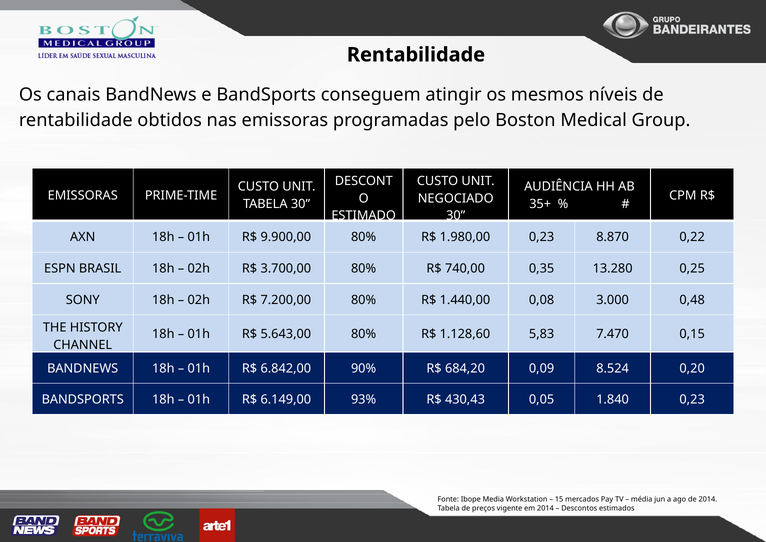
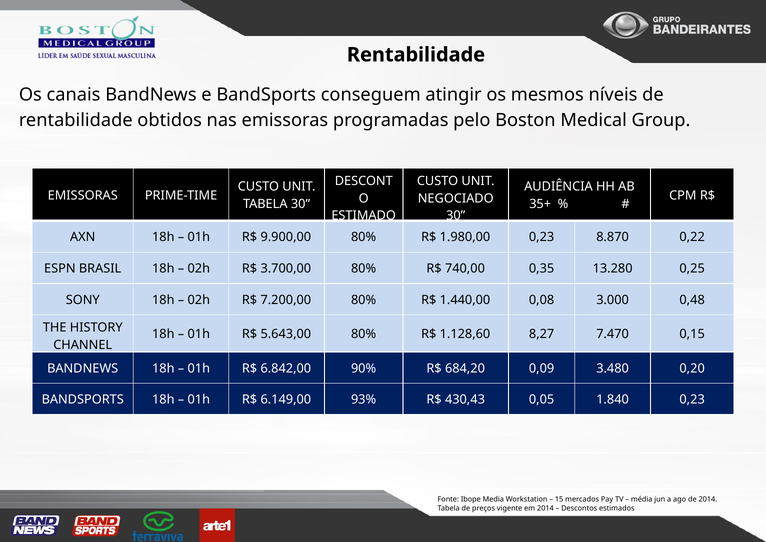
5,83: 5,83 -> 8,27 (542, 334)
8.524: 8.524 -> 3.480 (613, 368)
